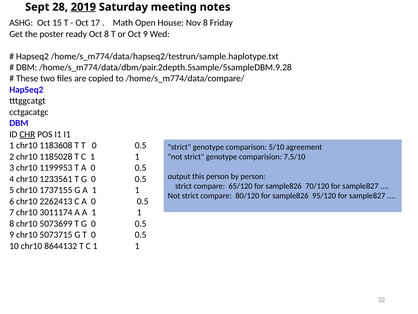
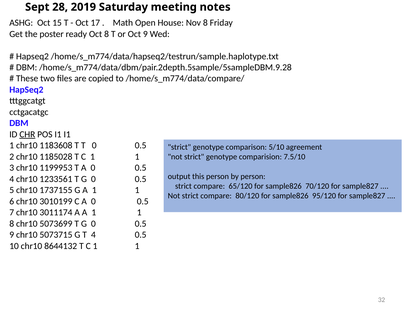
2019 underline: present -> none (83, 7)
2262413: 2262413 -> 3010199 (56, 201)
G T 0: 0 -> 4 (93, 234)
